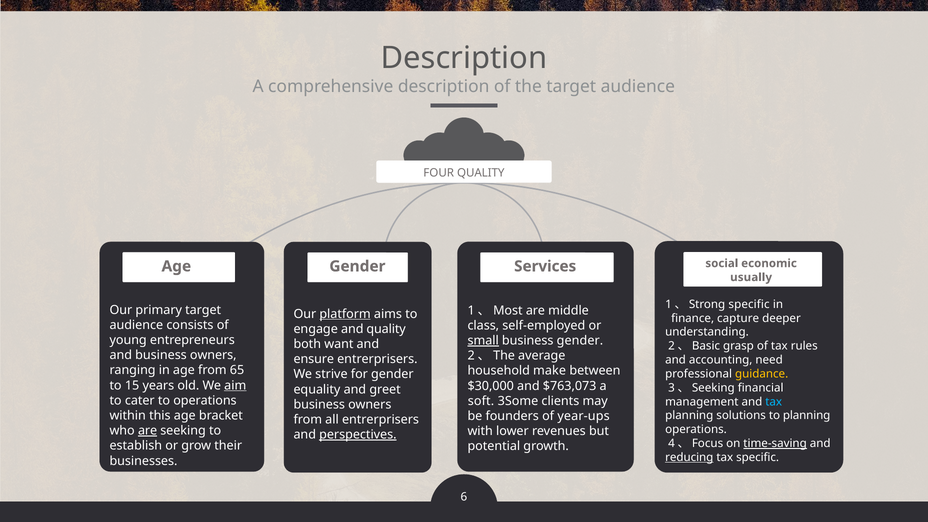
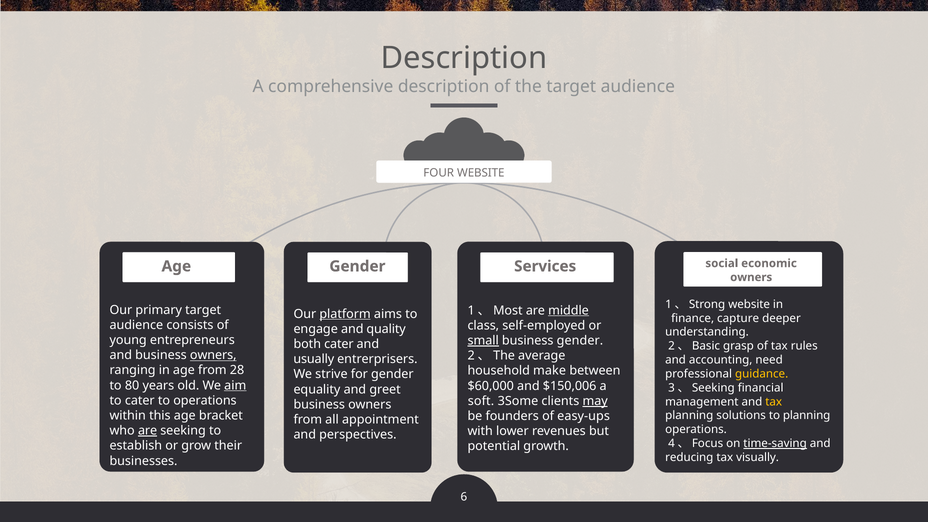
FOUR QUALITY: QUALITY -> WEBSITE (481, 173)
usually: usually -> owners (751, 277)
1、Strong specific: specific -> website (749, 304)
middle underline: none -> present (569, 310)
both want: want -> cater (339, 344)
owners underline: none -> present (213, 355)
ensure: ensure -> usually (314, 359)
65: 65 -> 28 (237, 370)
15: 15 -> 80 (132, 385)
$30,000: $30,000 -> $60,000 (491, 386)
$763,073: $763,073 -> $150,006 (570, 386)
may underline: none -> present (595, 401)
tax colour: light blue -> yellow (774, 402)
year-ups: year-ups -> easy-ups (584, 416)
all entrerprisers: entrerprisers -> appointment (380, 420)
perspectives underline: present -> none (358, 435)
reducing underline: present -> none (689, 457)
tax specific: specific -> visually (758, 457)
